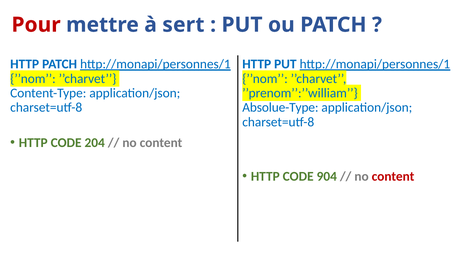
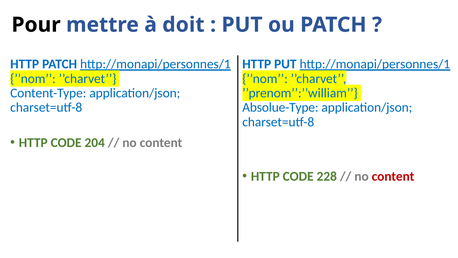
Pour colour: red -> black (36, 25)
sert: sert -> doit (183, 25)
904: 904 -> 228 (327, 176)
